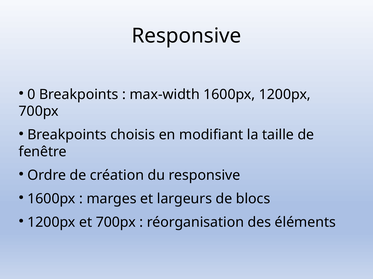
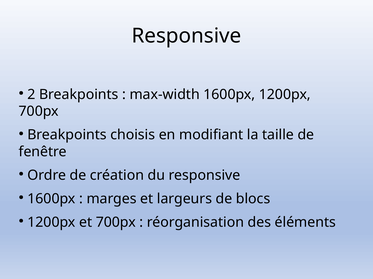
0: 0 -> 2 (31, 95)
